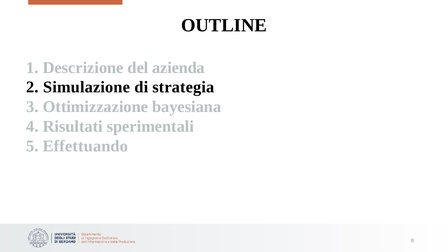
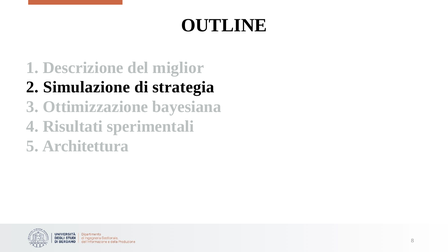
azienda: azienda -> miglior (178, 68)
Effettuando: Effettuando -> Architettura (86, 146)
